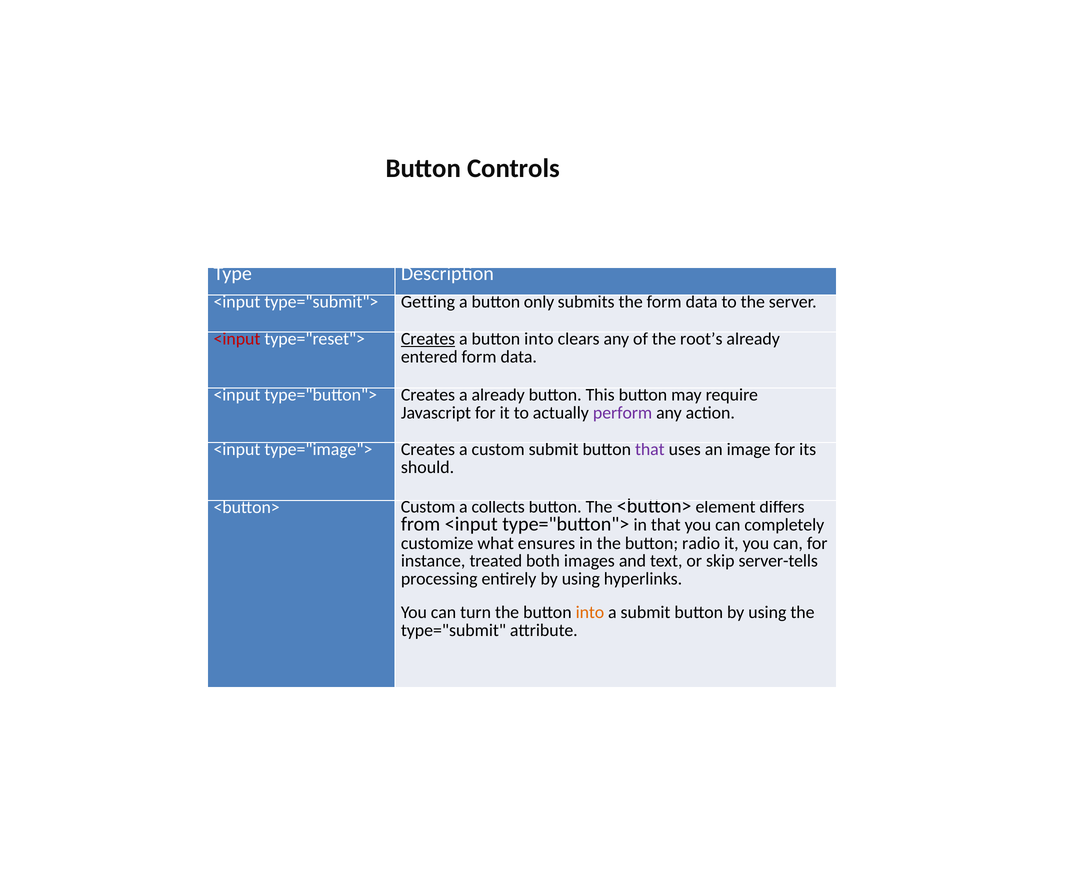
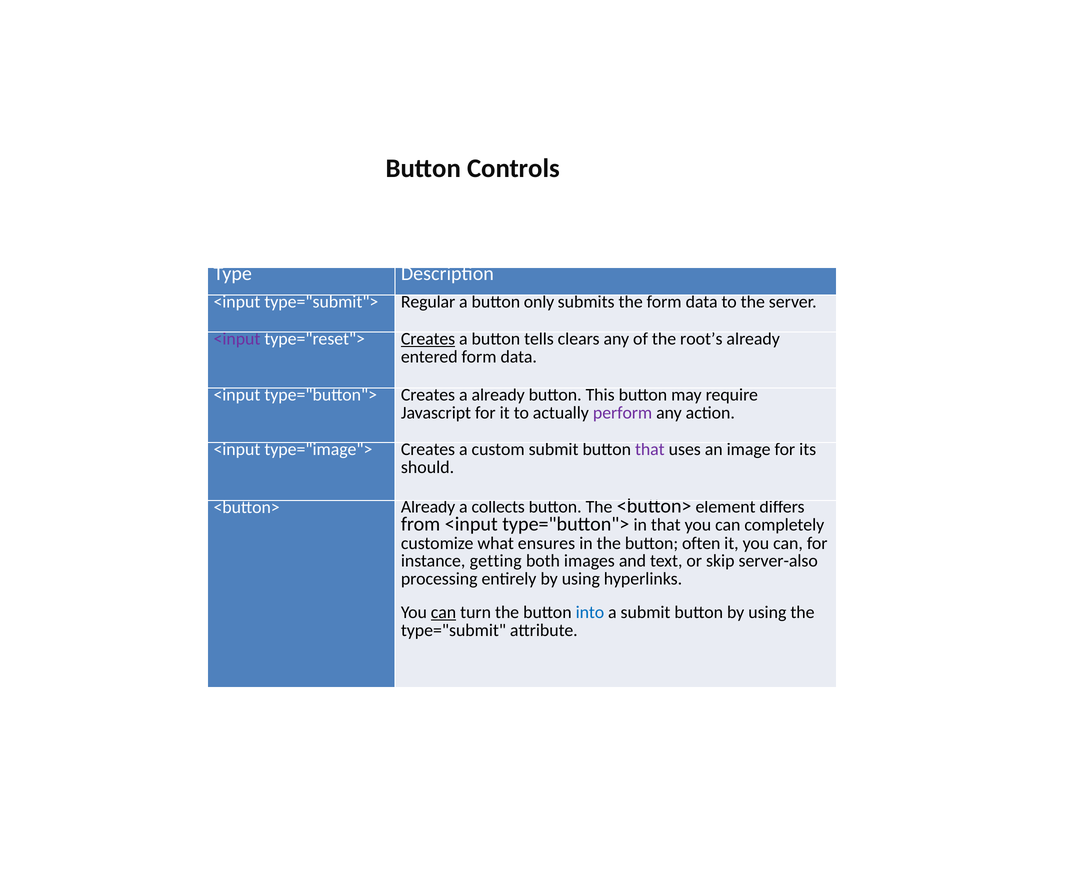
Getting: Getting -> Regular (428, 302)
<input colour: red -> purple (237, 339)
a button into: into -> tells (539, 339)
<button> Custom: Custom -> Already (428, 507)
radio: radio -> often (701, 544)
treated: treated -> getting (496, 561)
server-tells: server-tells -> server-also (778, 561)
can underline: none -> present (444, 613)
into colour: orange -> blue (590, 613)
